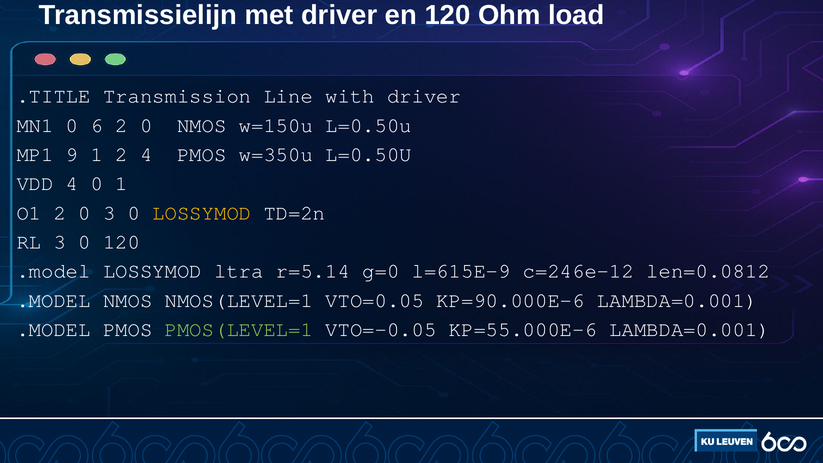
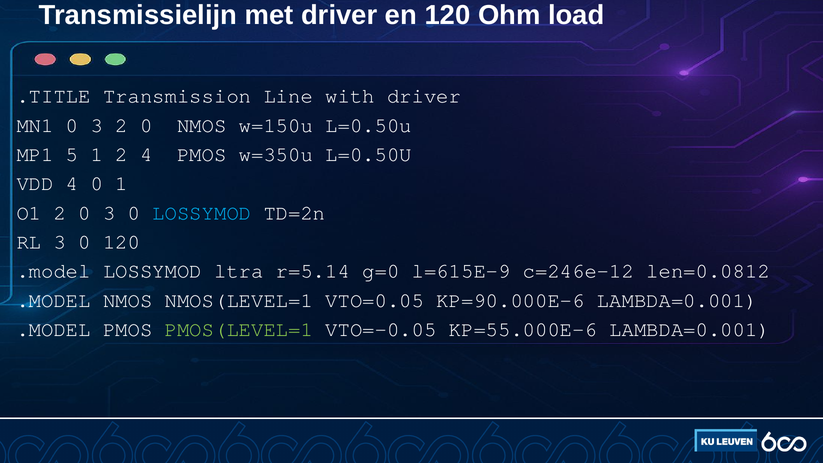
MN1 0 6: 6 -> 3 (97, 125)
9: 9 -> 5 (72, 154)
LOSSYMOD colour: yellow -> light blue (202, 213)
